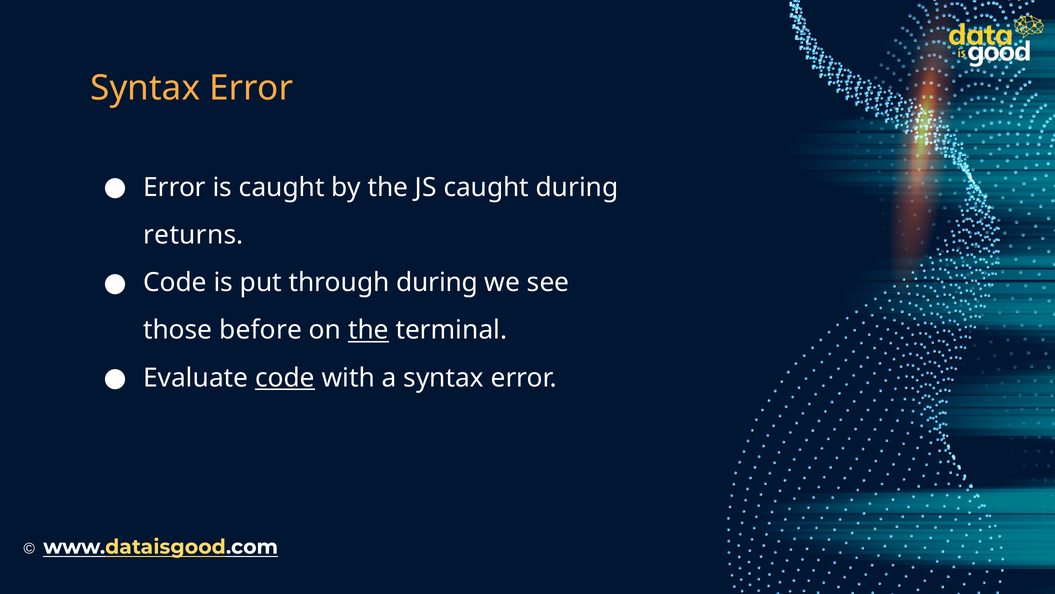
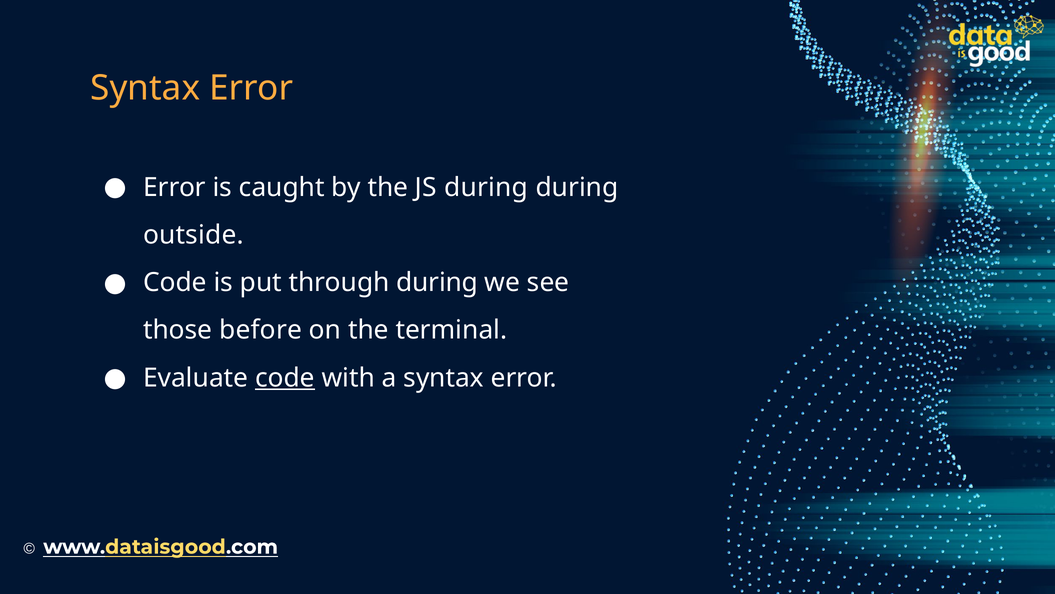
JS caught: caught -> during (486, 188)
returns: returns -> outside (193, 235)
the underline: present -> none (368, 330)
